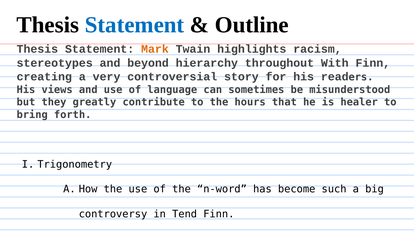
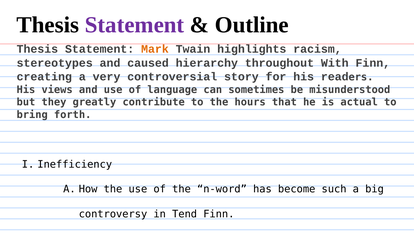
Statement colour: blue -> purple (135, 25)
beyond: beyond -> caused (148, 63)
healer: healer -> actual (359, 102)
Trigonometry: Trigonometry -> Inefficiency (75, 164)
